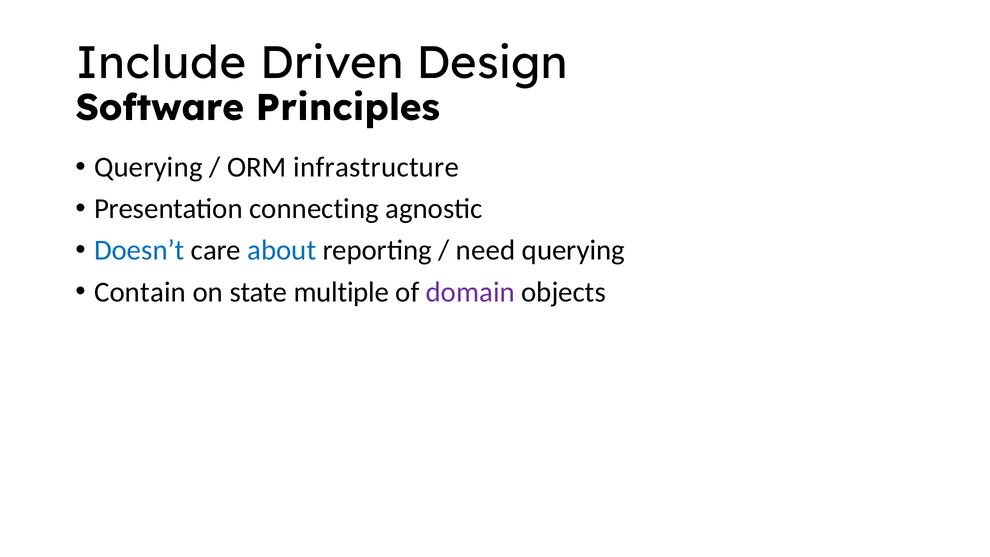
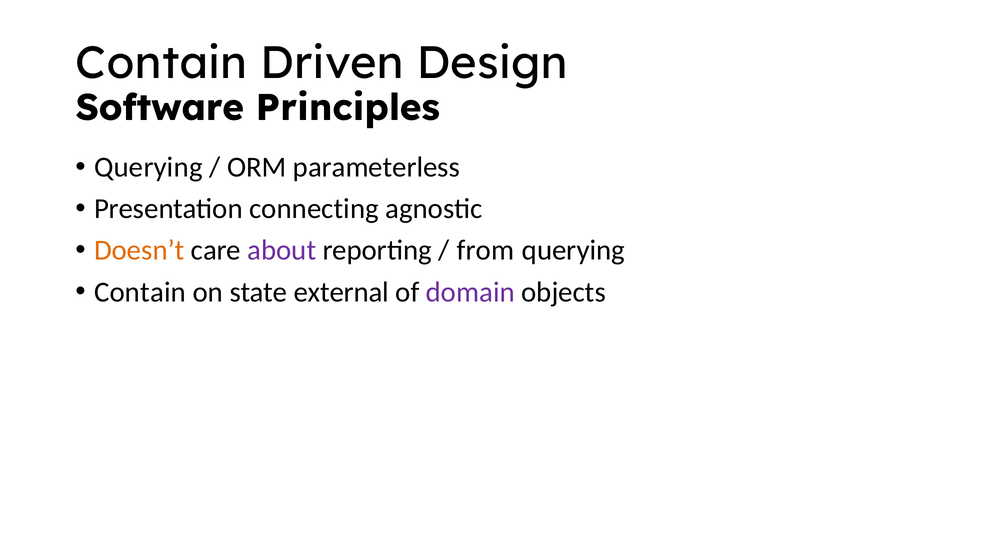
Include: Include -> Contain (161, 63)
infrastructure: infrastructure -> parameterless (376, 167)
Doesn’t colour: blue -> orange (139, 250)
about colour: blue -> purple (282, 250)
need: need -> from (486, 250)
multiple: multiple -> external (341, 292)
